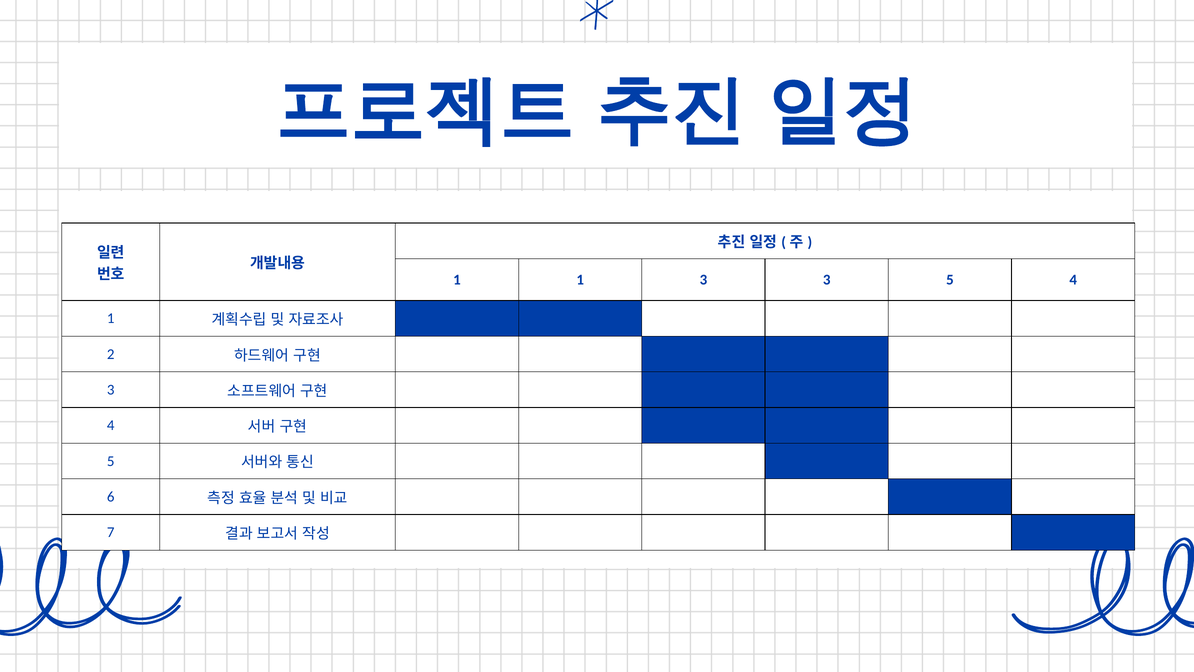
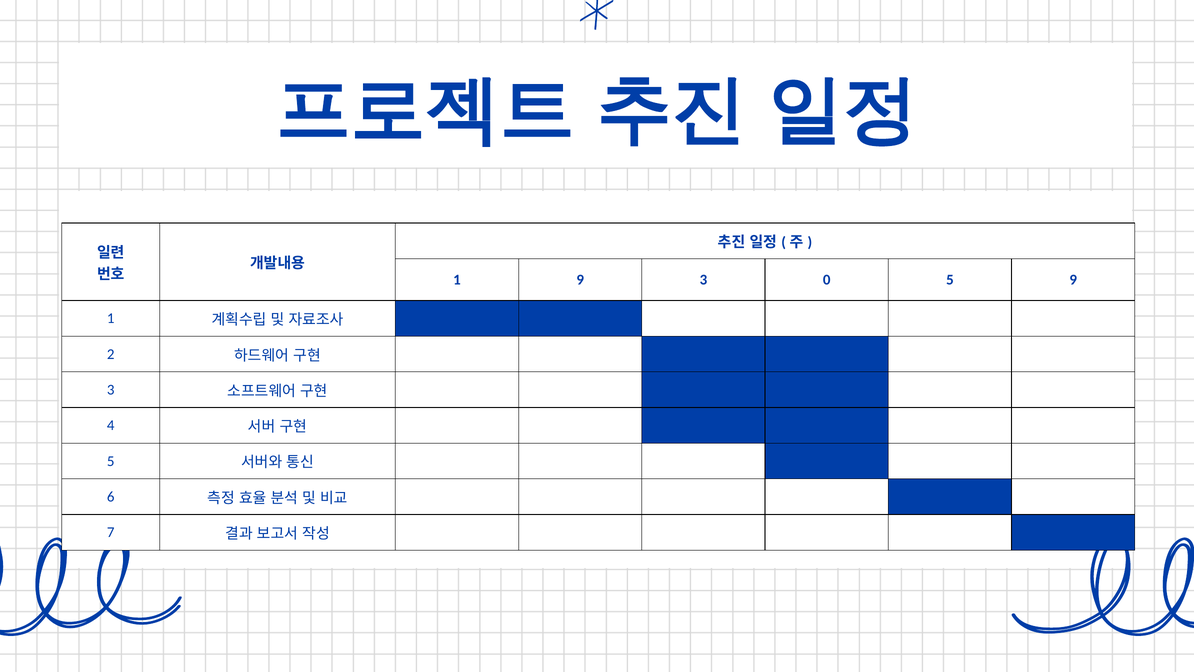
1 1: 1 -> 9 (580, 280)
3 3: 3 -> 0 (827, 280)
5 4: 4 -> 9 (1073, 280)
